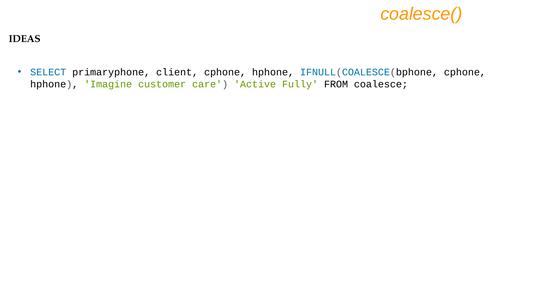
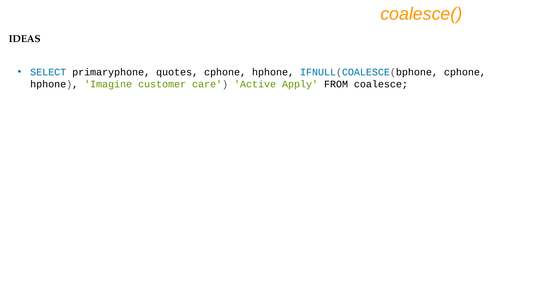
client: client -> quotes (177, 72)
Fully: Fully -> Apply (300, 84)
